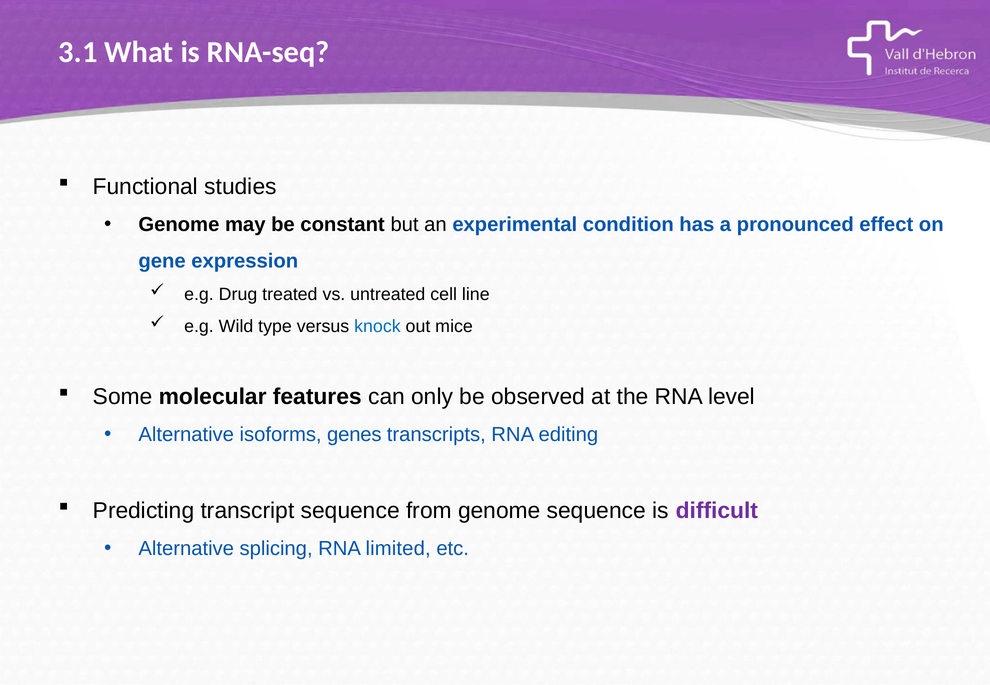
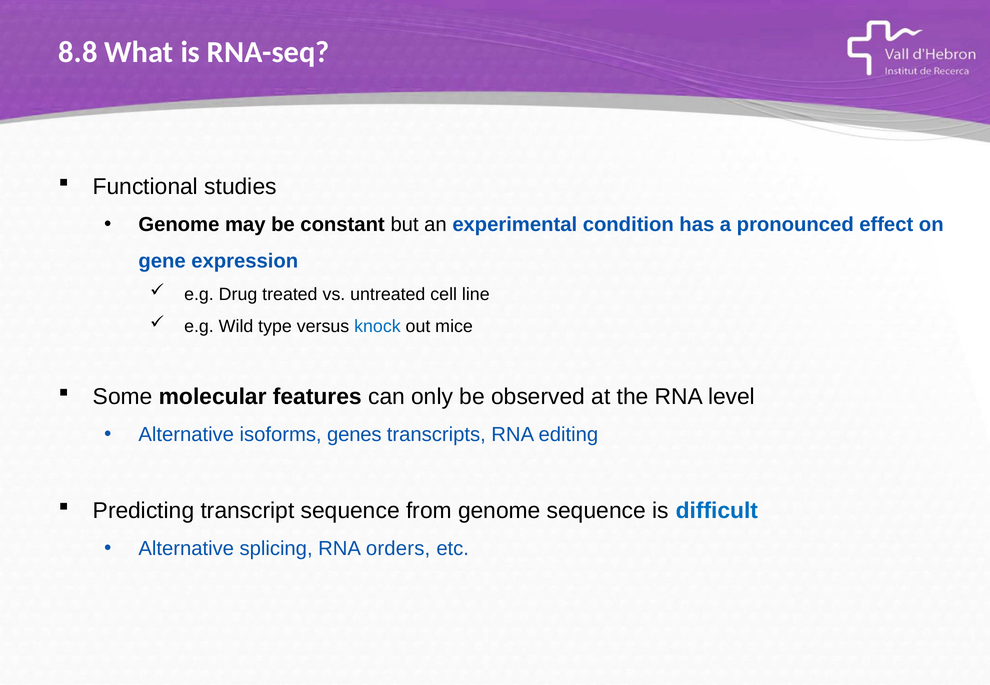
3.1: 3.1 -> 8.8 (78, 52)
difficult colour: purple -> blue (717, 511)
limited: limited -> orders (398, 549)
